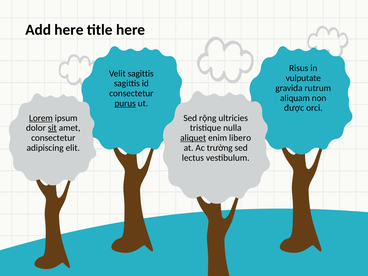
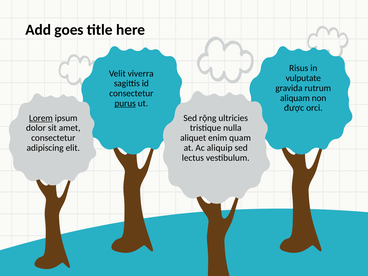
Add here: here -> goes (69, 30)
Velit sagittis: sagittis -> viverra (141, 74)
sit underline: present -> none (52, 128)
aliquet underline: present -> none (193, 138)
libero: libero -> quam (240, 138)
trường: trường -> aliquip (220, 148)
